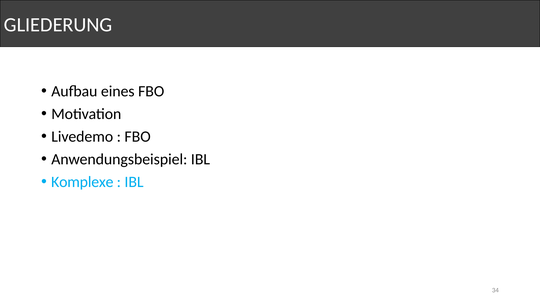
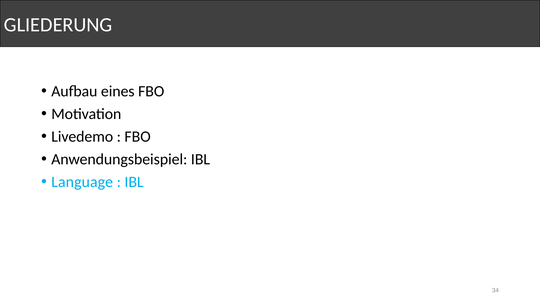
Komplexe: Komplexe -> Language (82, 182)
